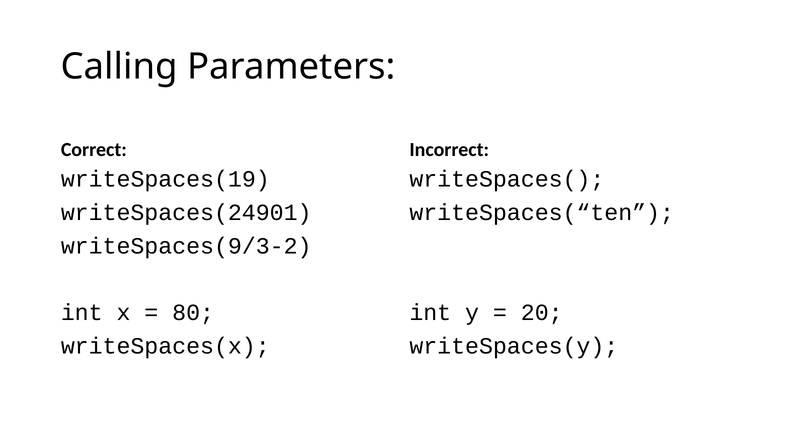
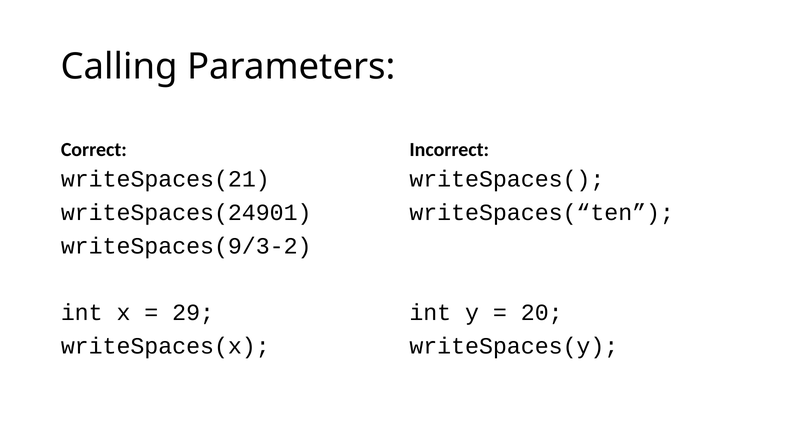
writeSpaces(19: writeSpaces(19 -> writeSpaces(21 (165, 179)
80: 80 -> 29 (193, 313)
